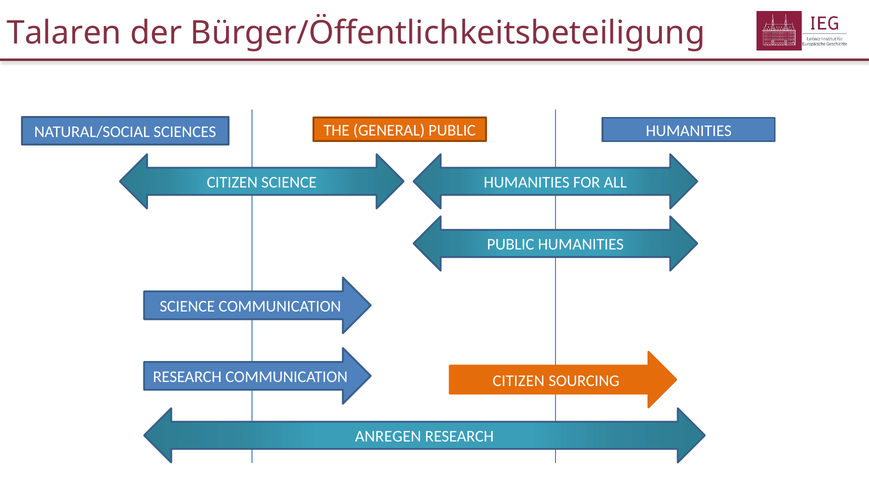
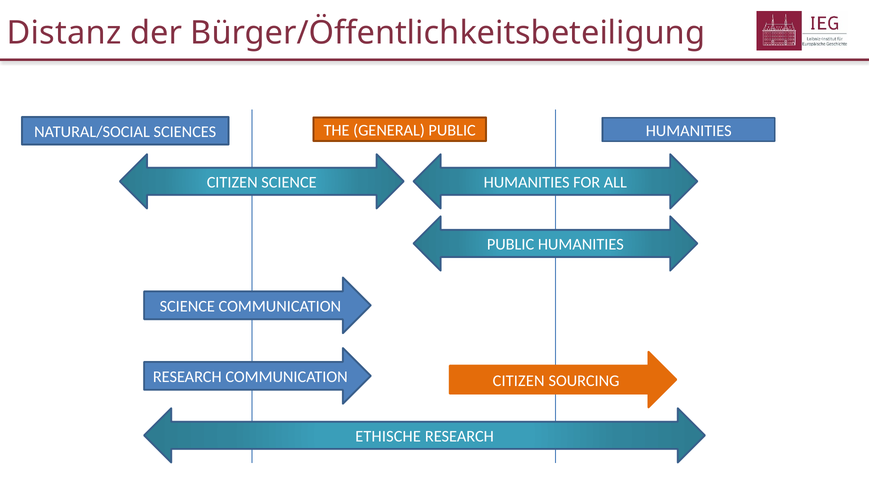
Talaren: Talaren -> Distanz (64, 33)
ANREGEN: ANREGEN -> ETHISCHE (388, 436)
